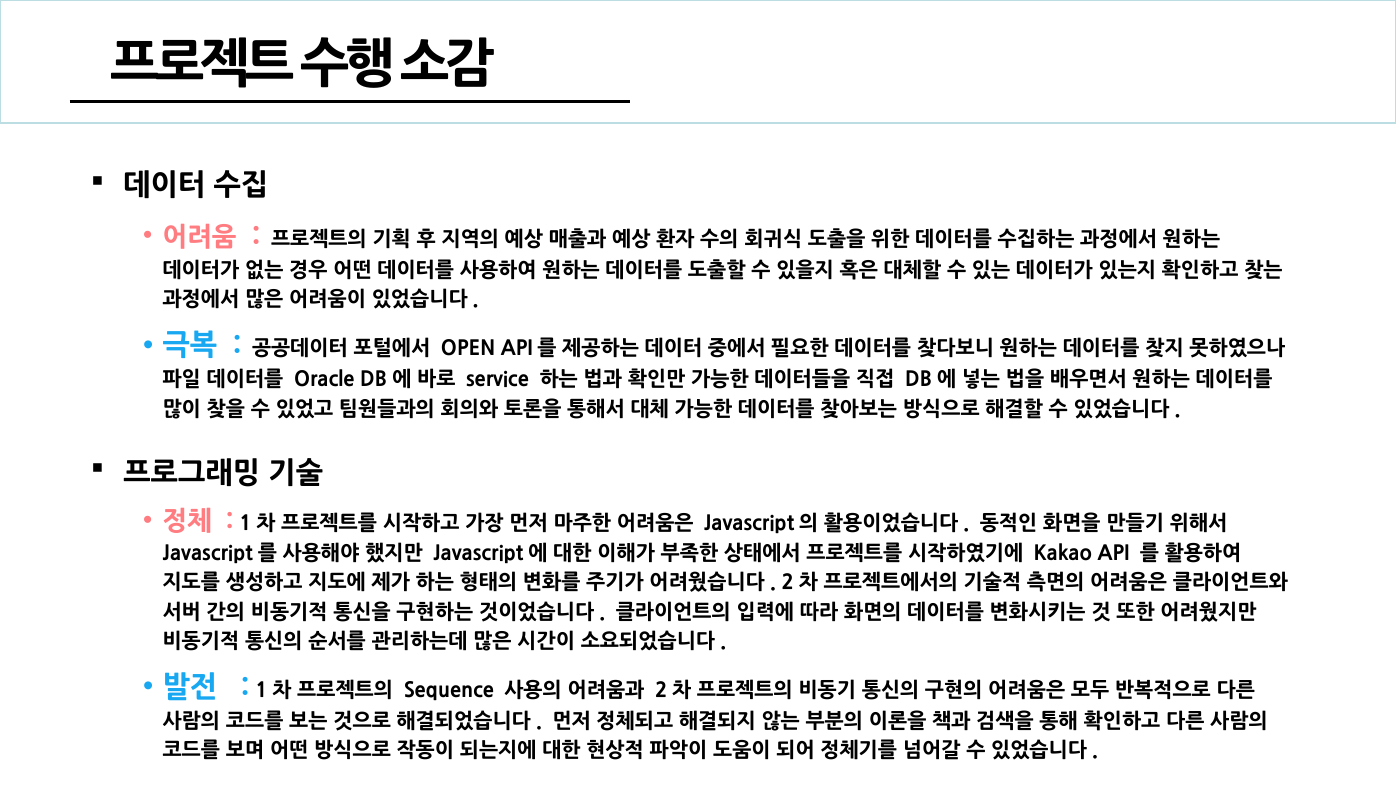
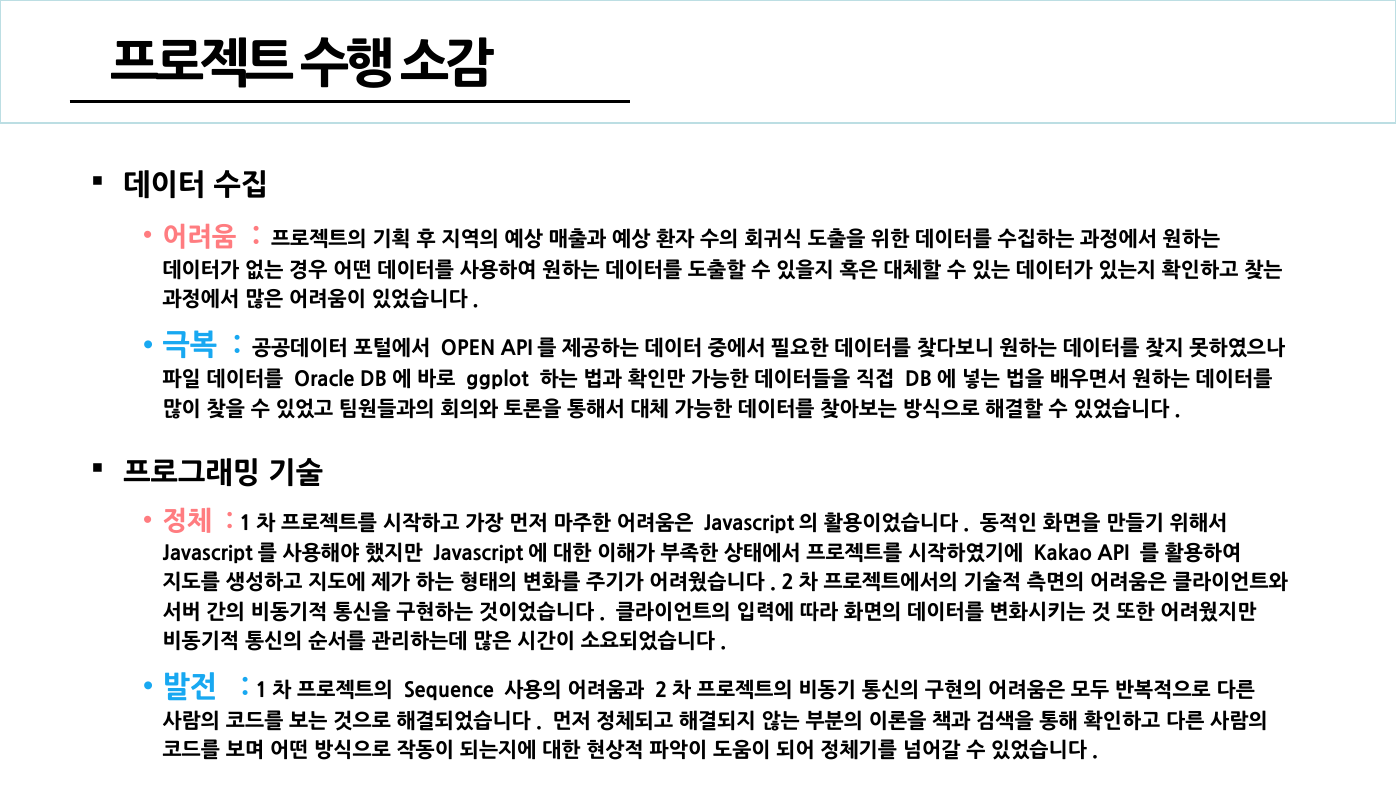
service: service -> ggplot (497, 380)
